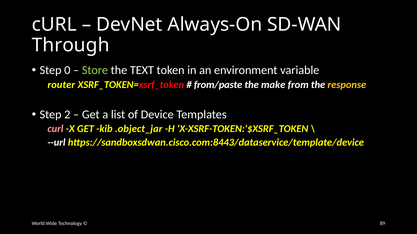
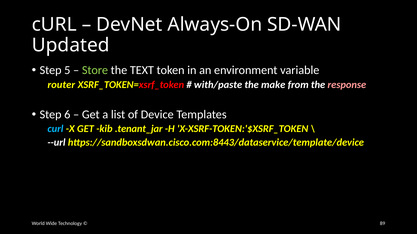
Through: Through -> Updated (71, 45)
0: 0 -> 5 (67, 70)
from/paste: from/paste -> with/paste (218, 85)
response colour: yellow -> pink (347, 85)
2: 2 -> 6 (67, 115)
curl colour: pink -> light blue (55, 129)
.object_jar: .object_jar -> .tenant_jar (139, 129)
